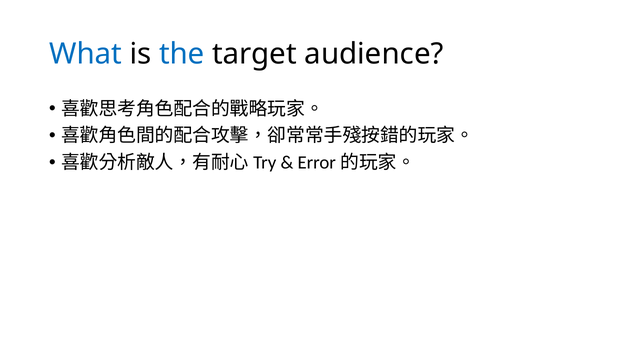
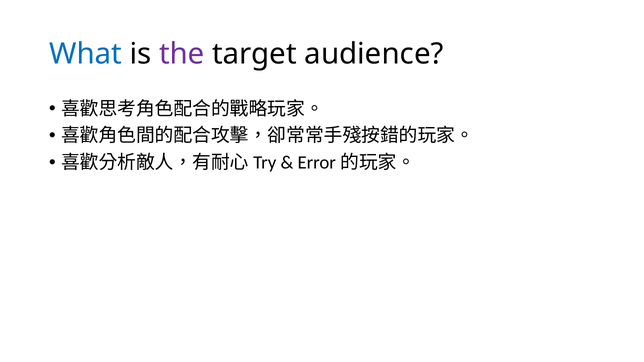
the colour: blue -> purple (182, 54)
